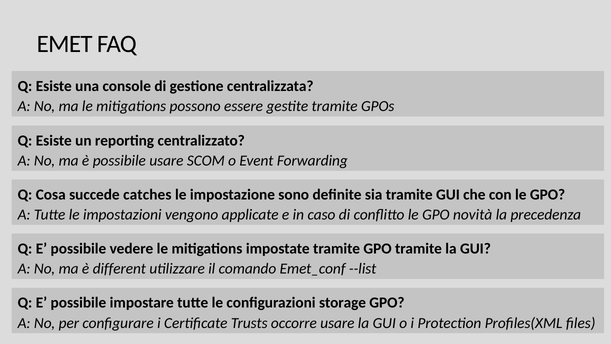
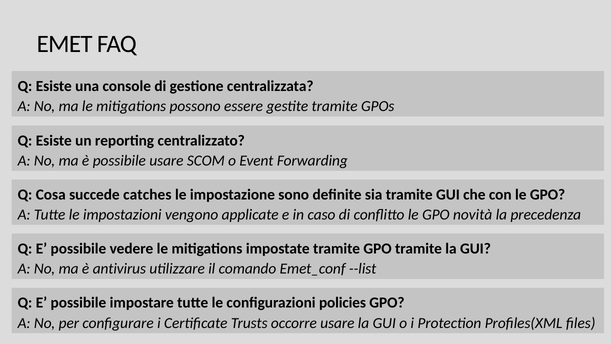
different: different -> antivirus (119, 269)
storage: storage -> policies (343, 303)
